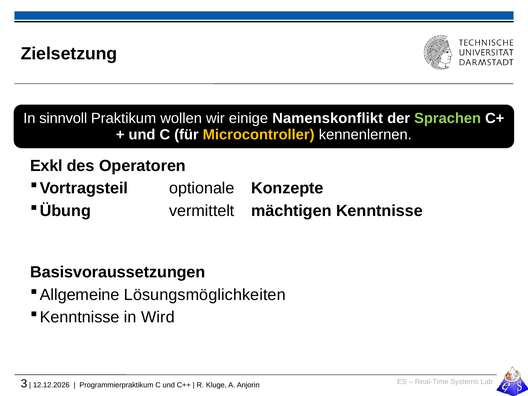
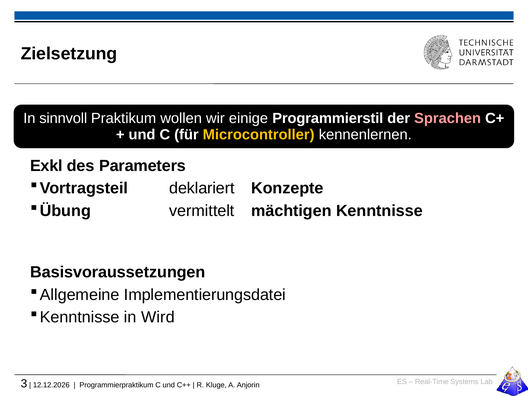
Namenskonflikt: Namenskonflikt -> Programmierstil (328, 118)
Sprachen colour: light green -> pink (448, 118)
Operatoren: Operatoren -> Parameters (142, 166)
optionale: optionale -> deklariert (202, 188)
Lösungsmöglichkeiten: Lösungsmöglichkeiten -> Implementierungsdatei (205, 295)
